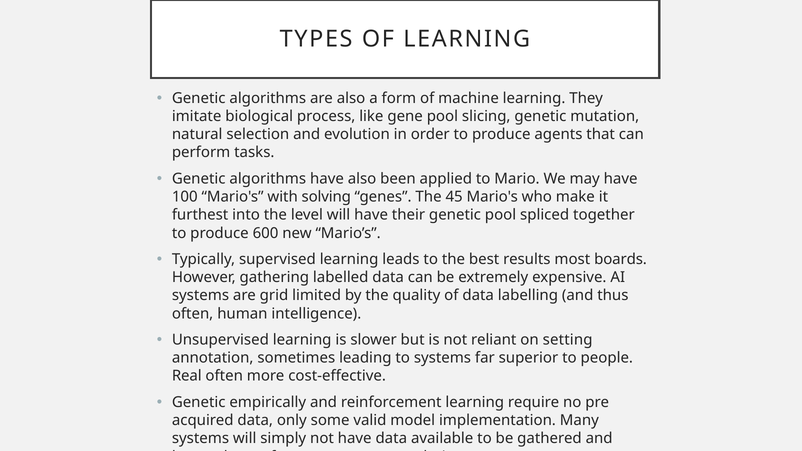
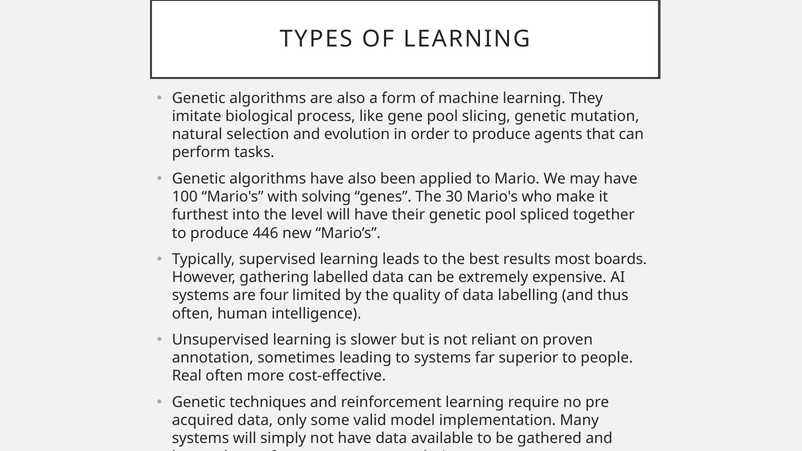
45: 45 -> 30 (454, 197)
600: 600 -> 446 (266, 233)
grid: grid -> four (274, 296)
setting: setting -> proven (568, 340)
empirically: empirically -> techniques (268, 403)
